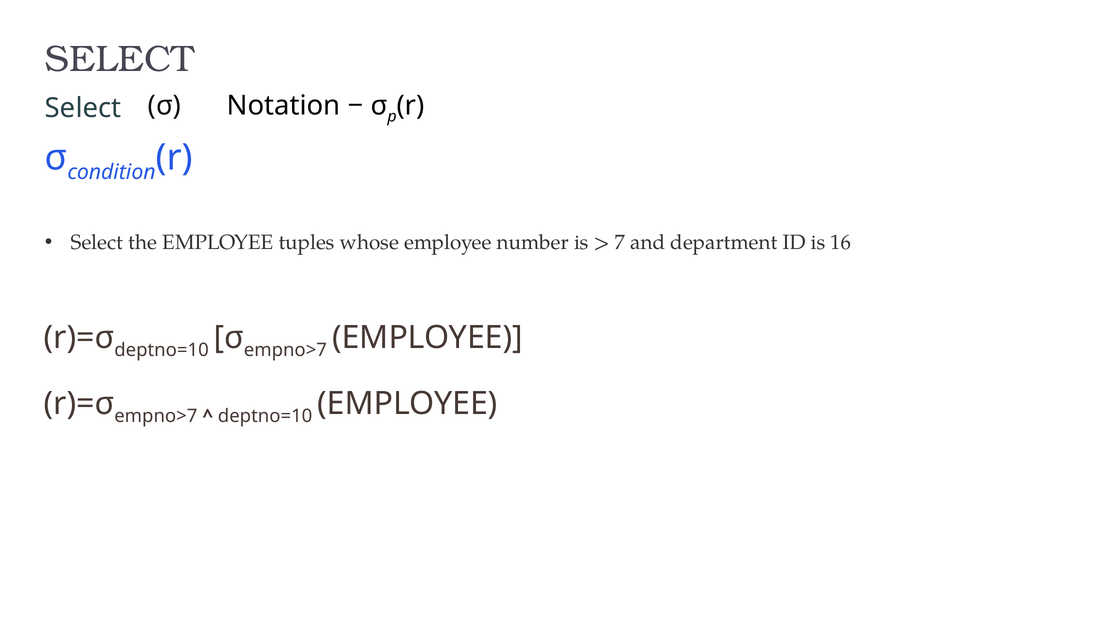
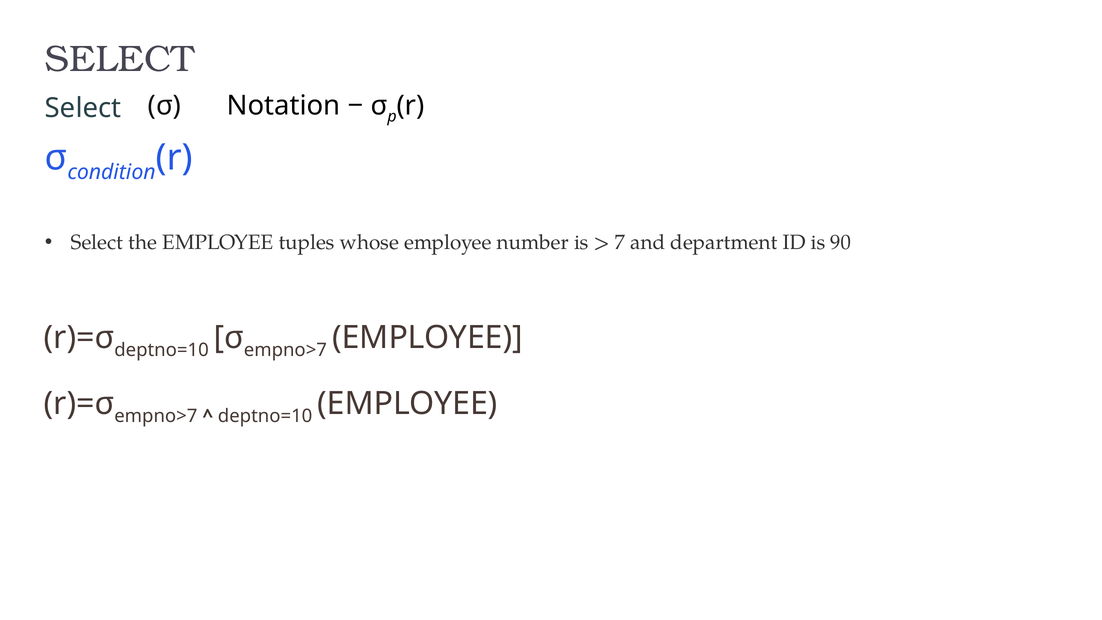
16: 16 -> 90 (841, 242)
